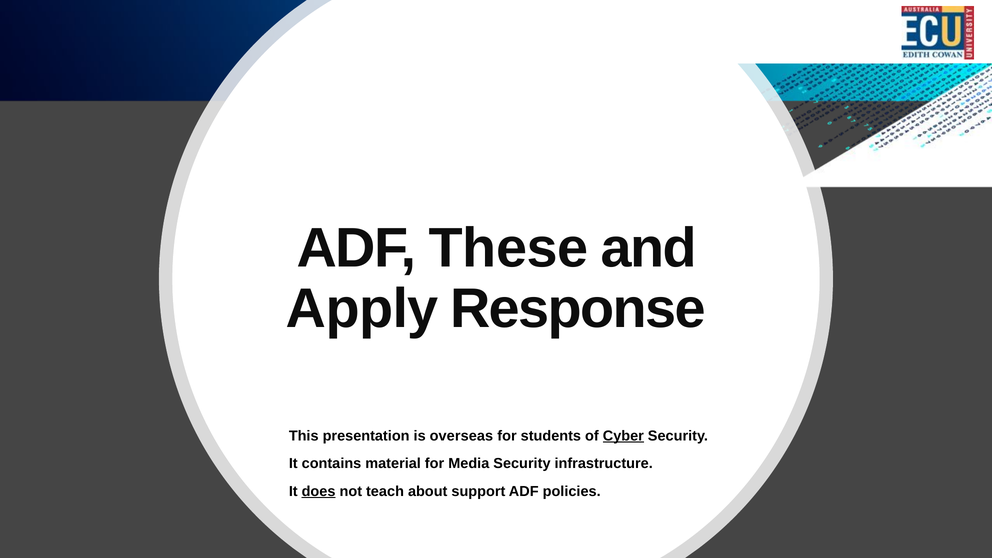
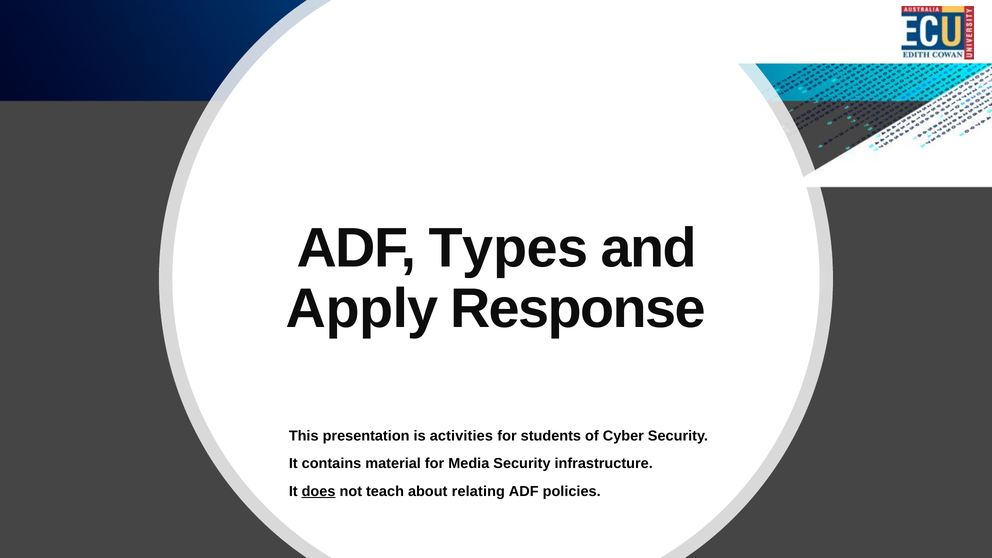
These: These -> Types (509, 249)
overseas: overseas -> activities (461, 436)
Cyber underline: present -> none (623, 436)
support: support -> relating (478, 491)
